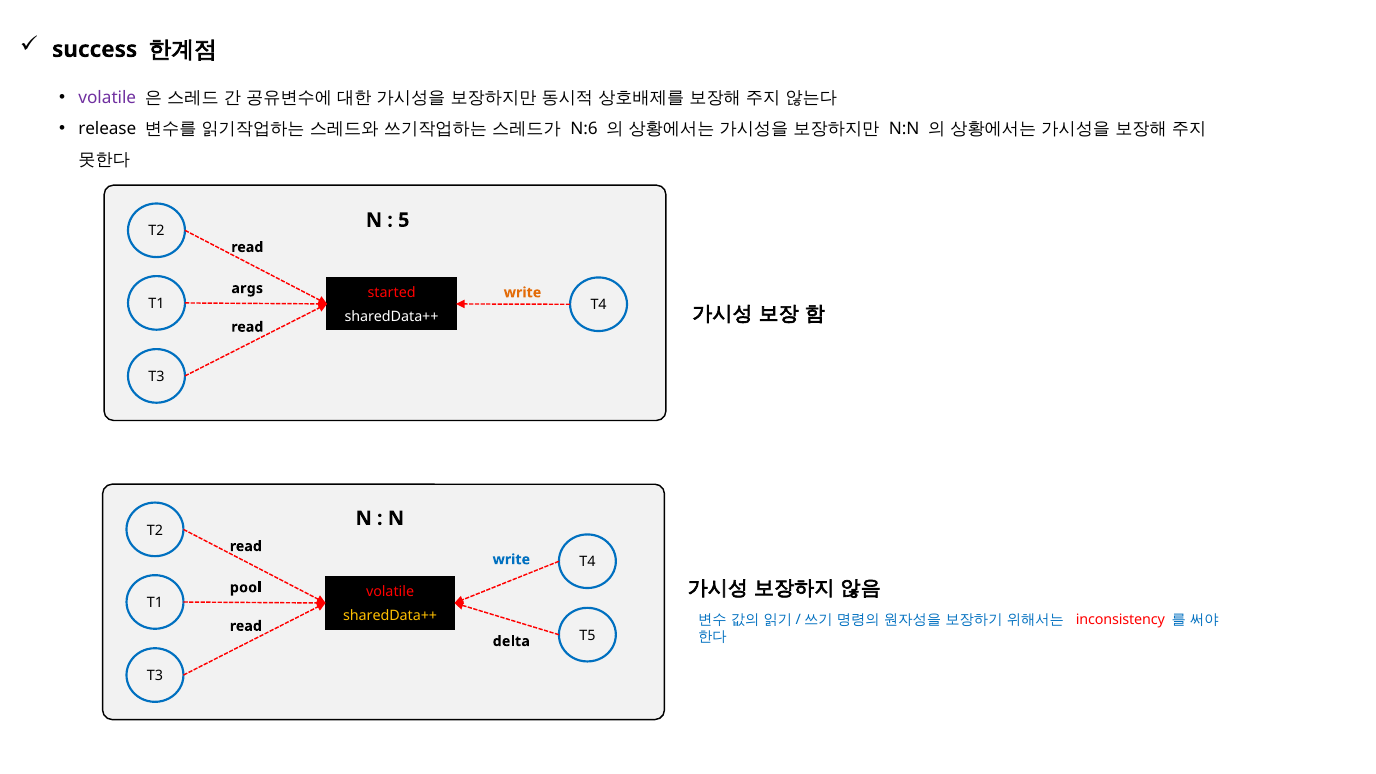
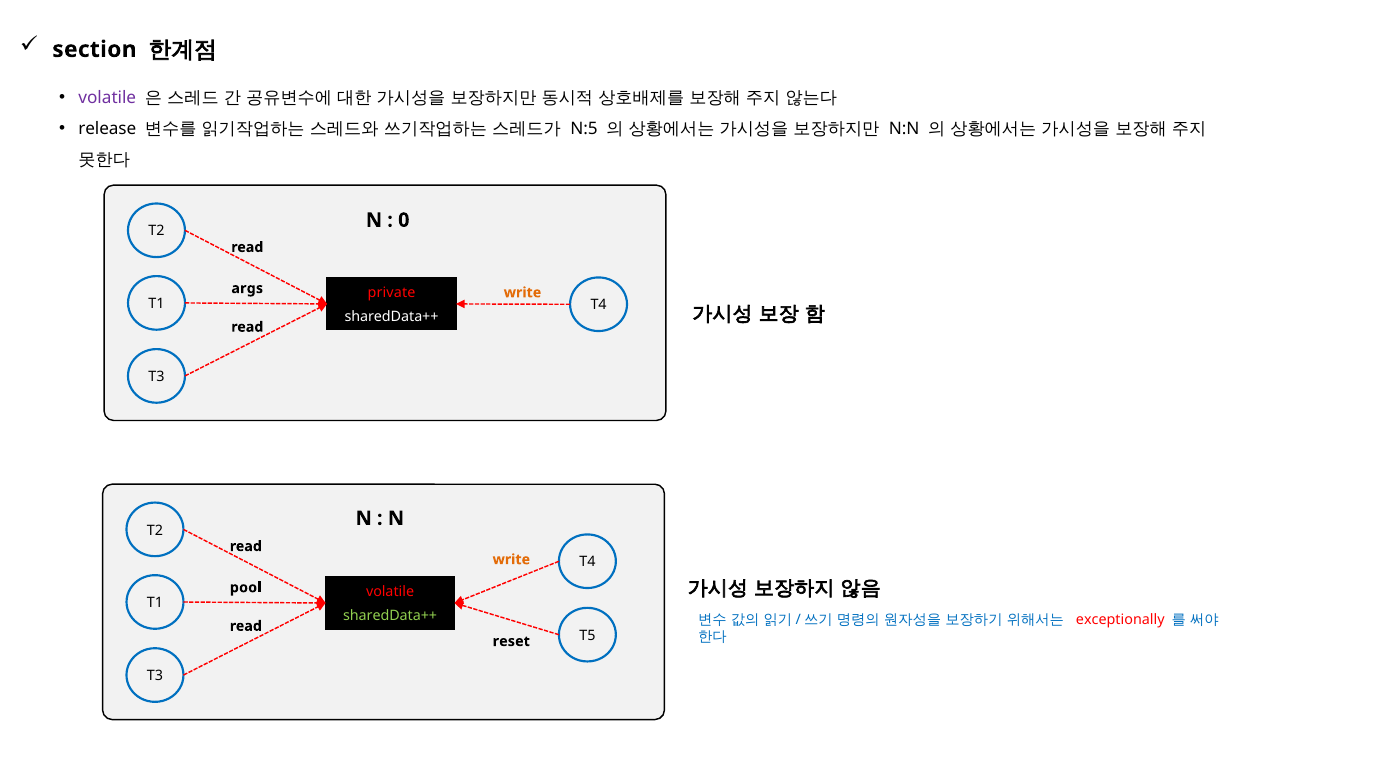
success: success -> section (94, 49)
N:6: N:6 -> N:5 (584, 129)
5: 5 -> 0 (404, 220)
started: started -> private (392, 293)
write colour: blue -> orange (511, 559)
sharedData++ colour: yellow -> light green (390, 616)
inconsistency: inconsistency -> exceptionally (1120, 620)
delta: delta -> reset (511, 641)
